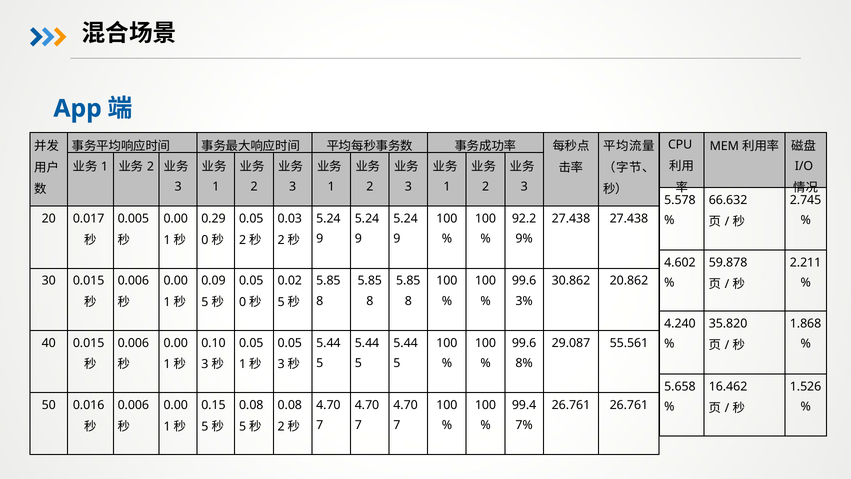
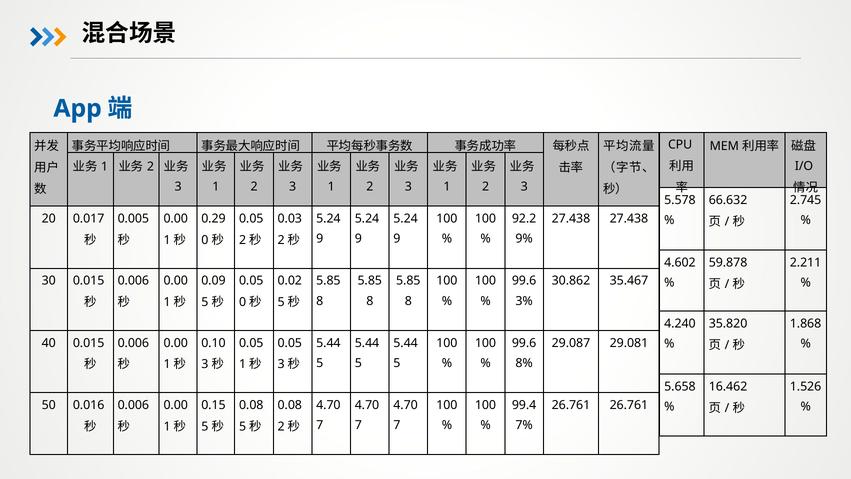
20.862: 20.862 -> 35.467 (629, 281)
55.561: 55.561 -> 29.081 (629, 343)
